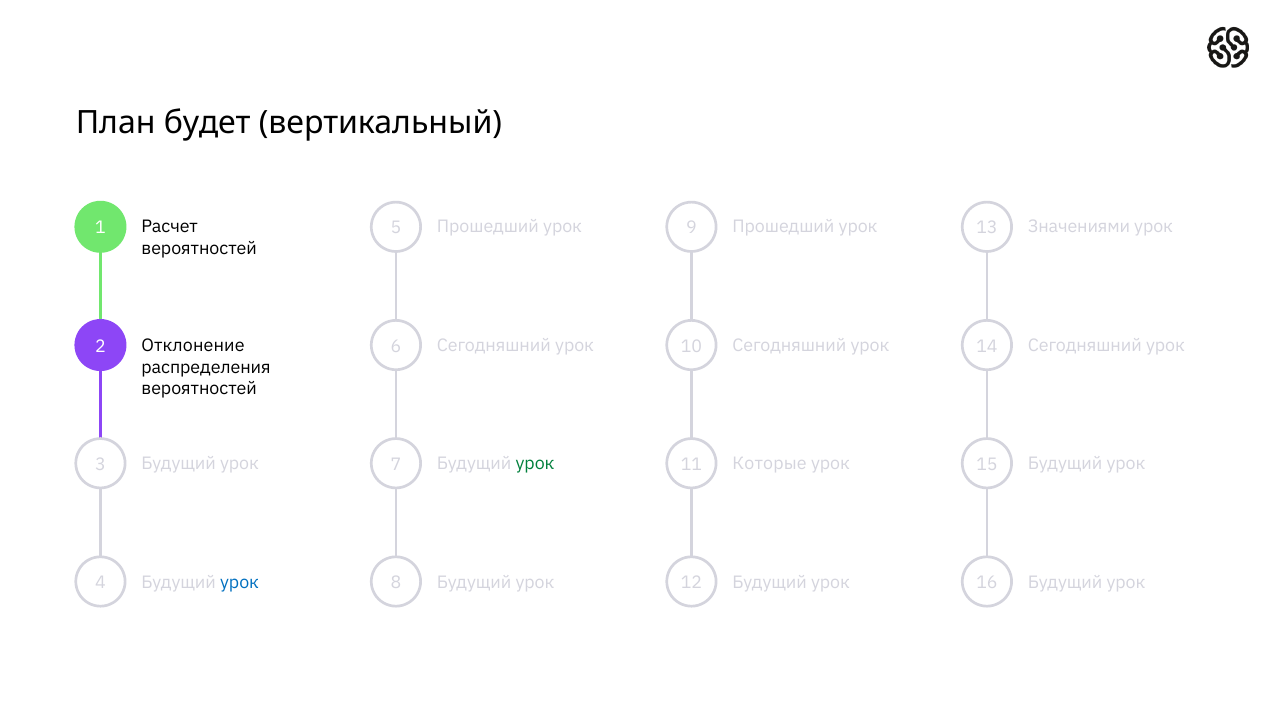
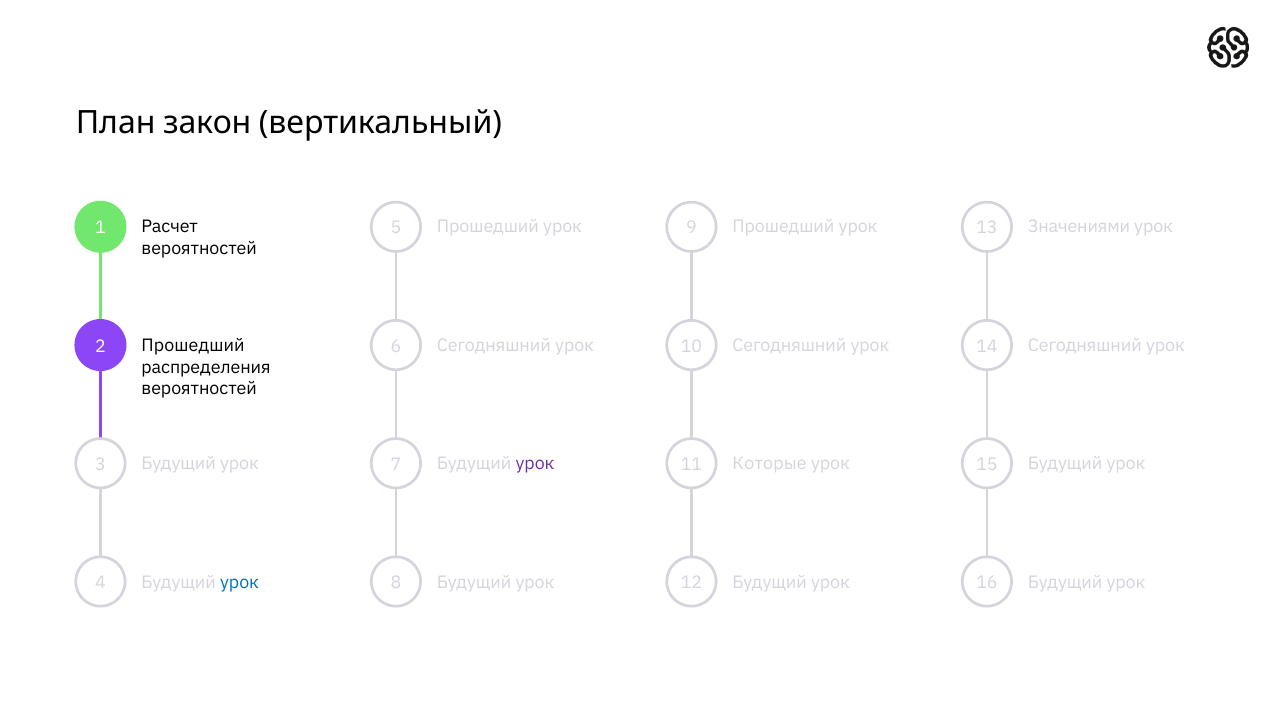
будет: будет -> закон (207, 123)
Отклонение: Отклонение -> Прошедший (193, 346)
урок colour: green -> purple (535, 463)
